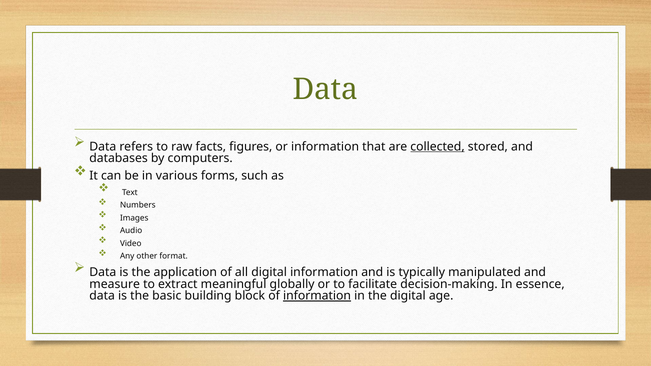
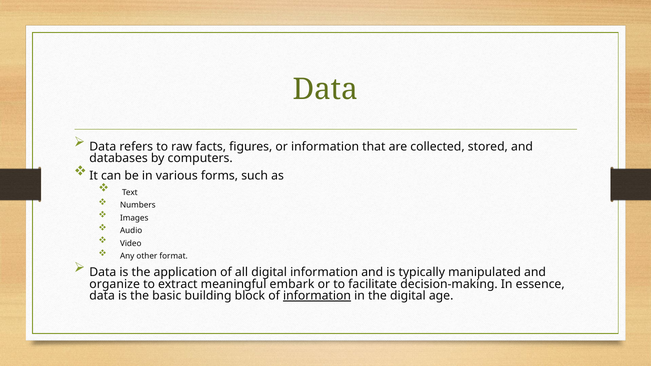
collected underline: present -> none (437, 147)
measure: measure -> organize (115, 284)
globally: globally -> embark (292, 284)
